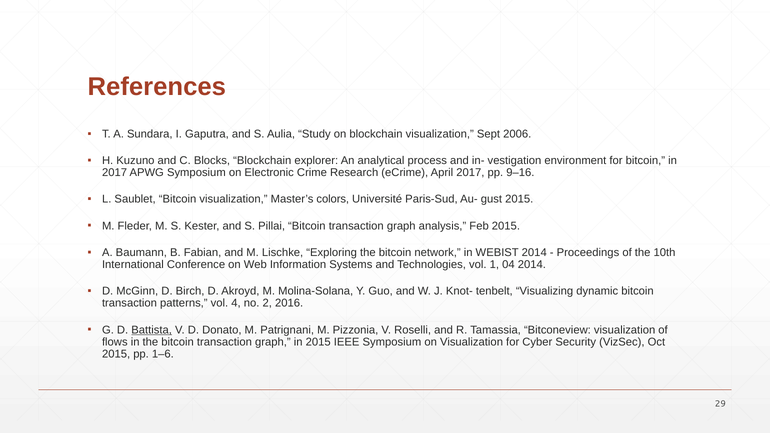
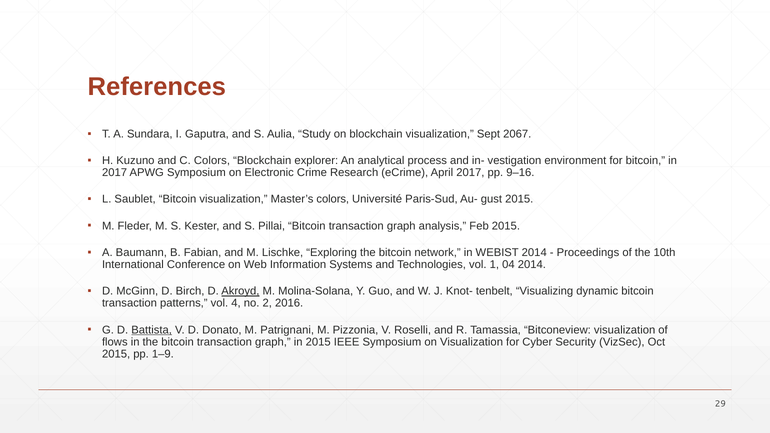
2006: 2006 -> 2067 (517, 134)
C Blocks: Blocks -> Colors (212, 161)
Akroyd underline: none -> present (240, 291)
1–6: 1–6 -> 1–9 (163, 354)
